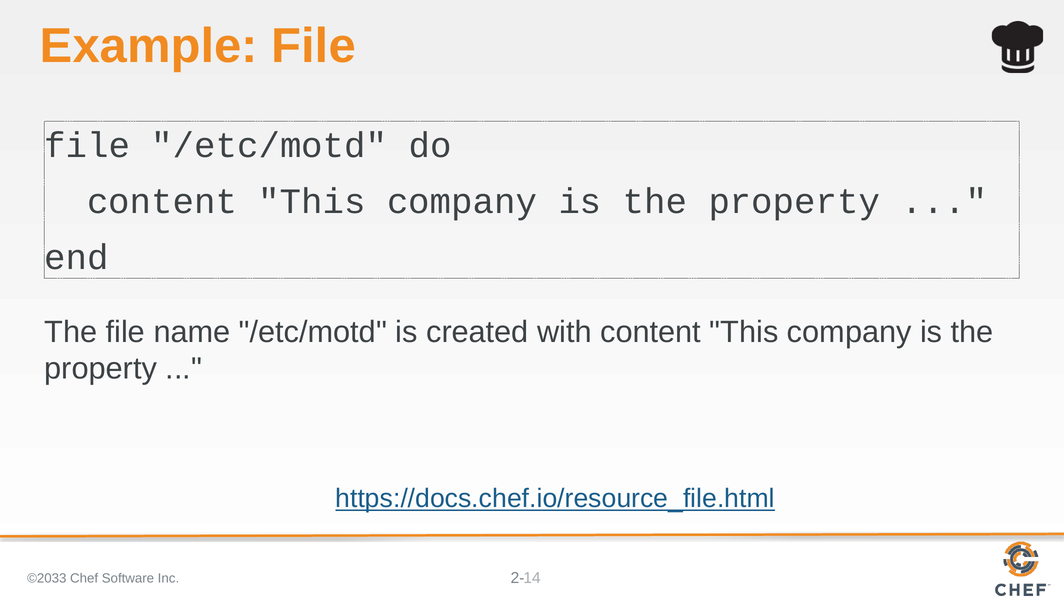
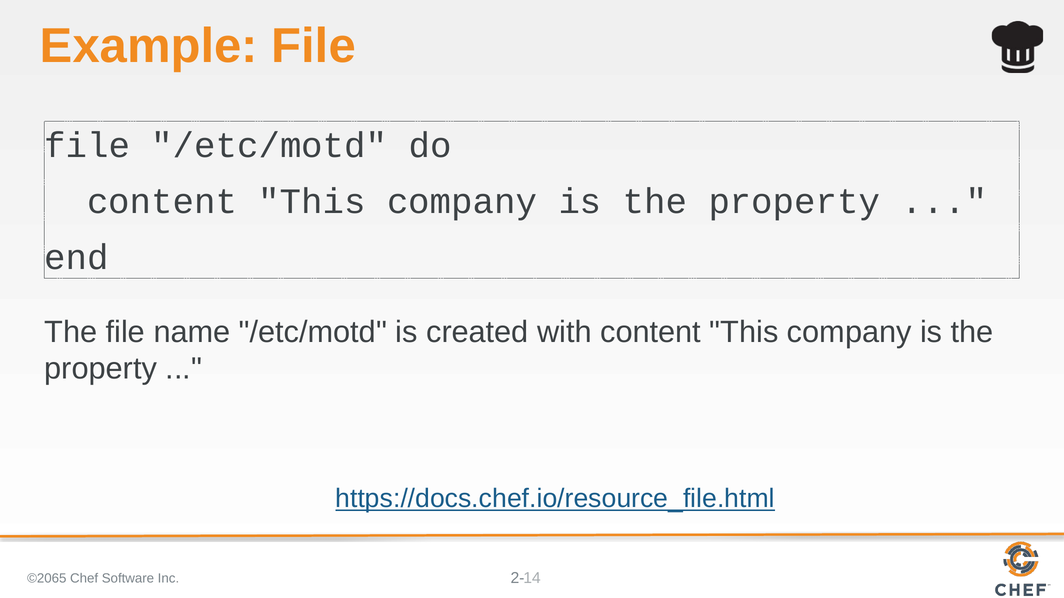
©2033: ©2033 -> ©2065 (47, 579)
